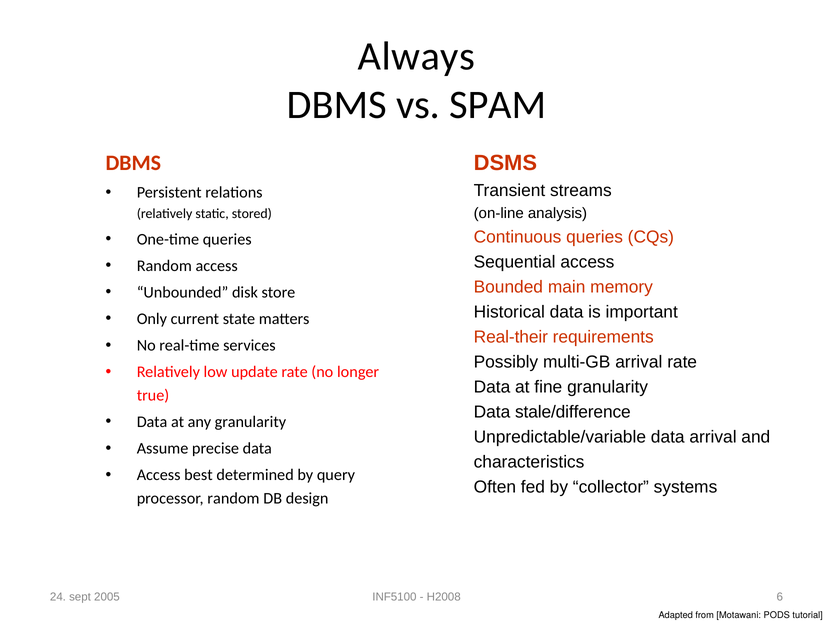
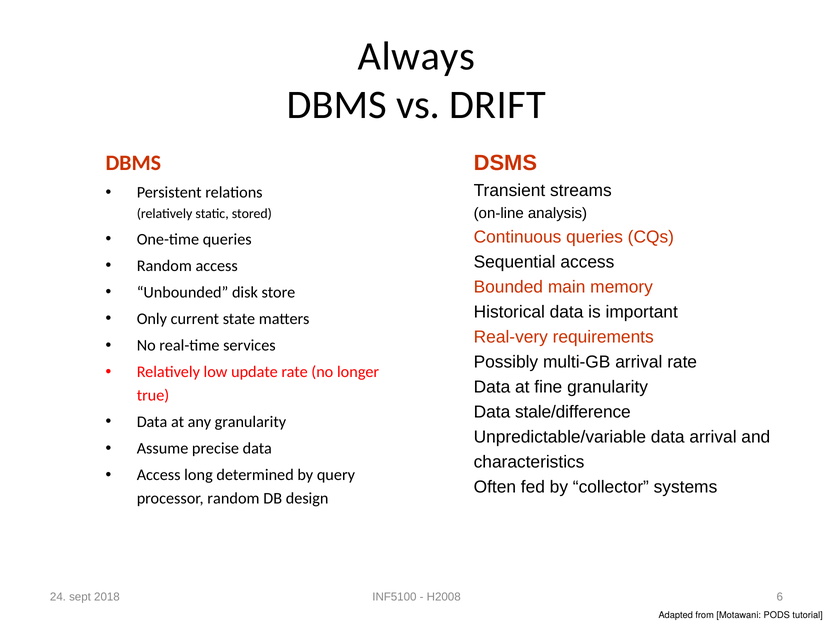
SPAM: SPAM -> DRIFT (497, 105)
Real-their: Real-their -> Real-very (511, 337)
best: best -> long (198, 475)
2005: 2005 -> 2018 (107, 596)
